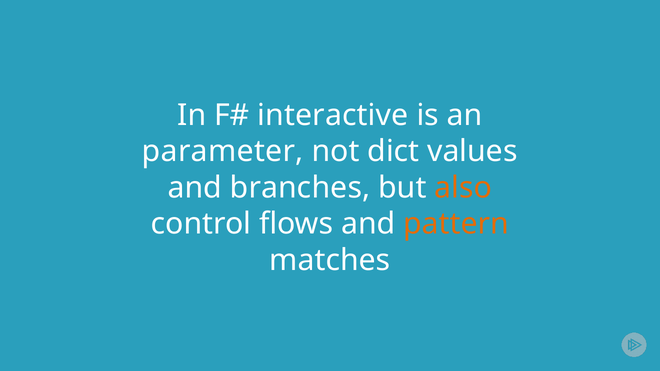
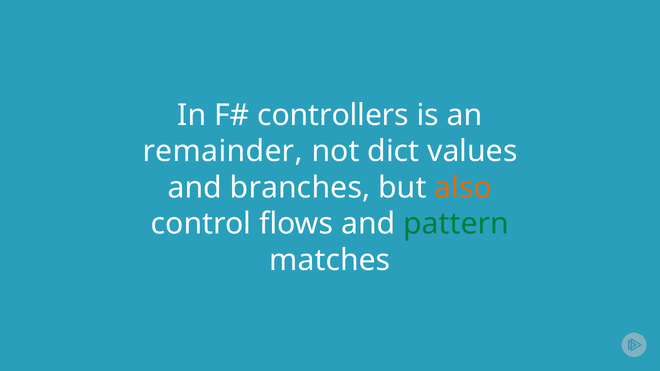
interactive: interactive -> controllers (333, 115)
parameter: parameter -> remainder (223, 151)
pattern colour: orange -> green (456, 224)
